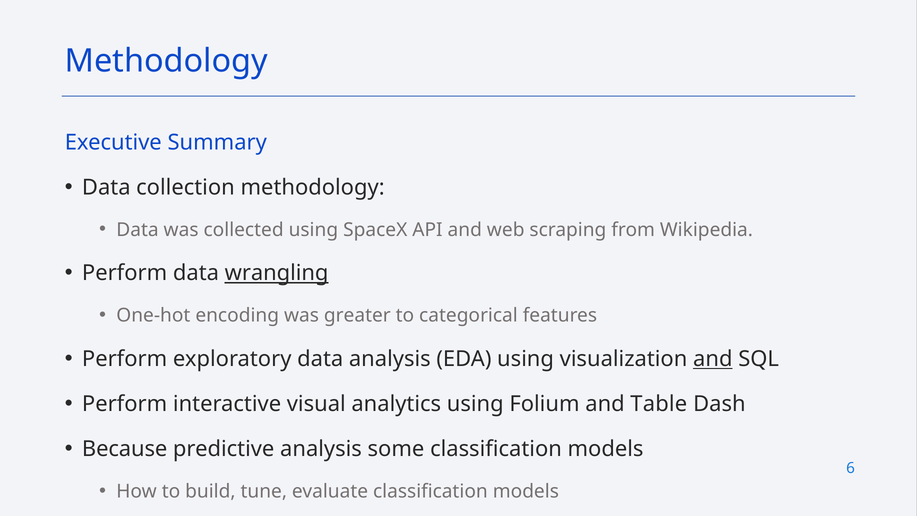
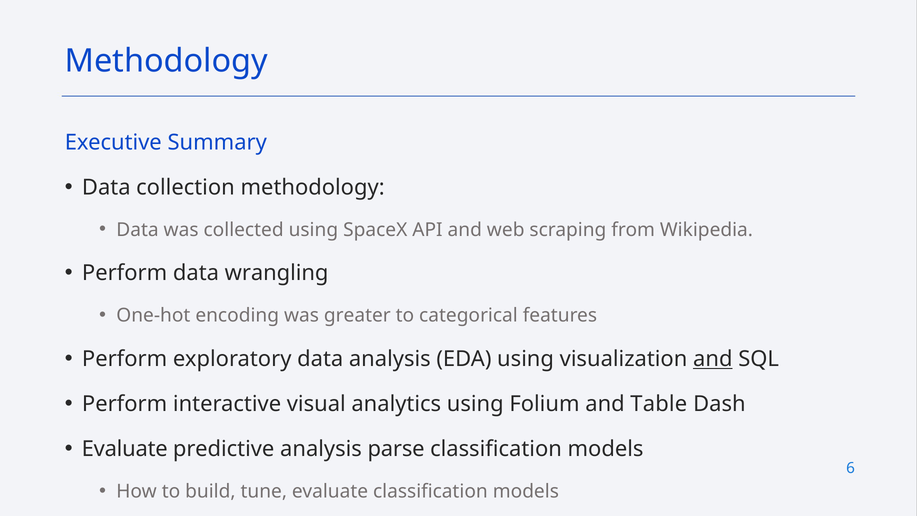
wrangling underline: present -> none (277, 273)
Because: Because -> Evaluate (125, 449)
some: some -> parse (396, 449)
